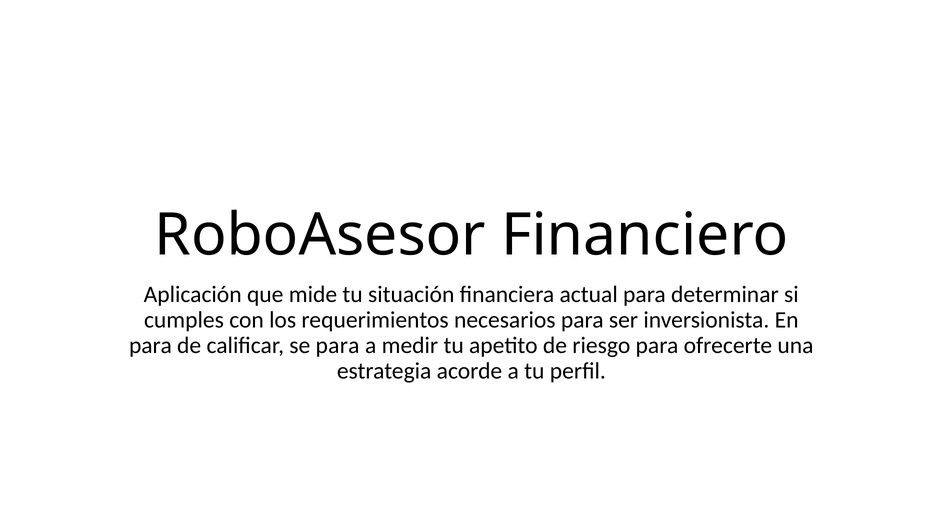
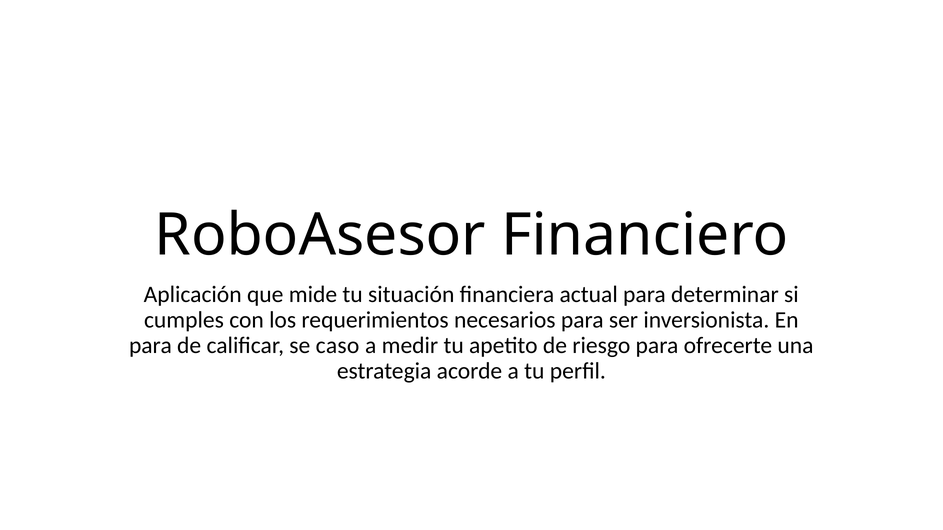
se para: para -> caso (338, 346)
